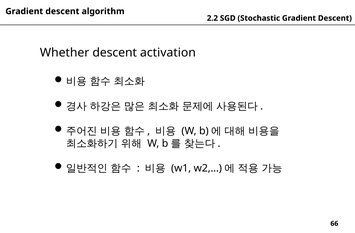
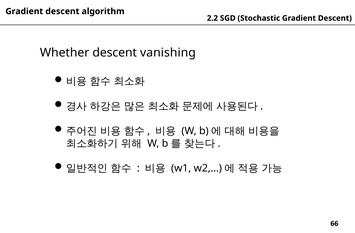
activation: activation -> vanishing (168, 53)
